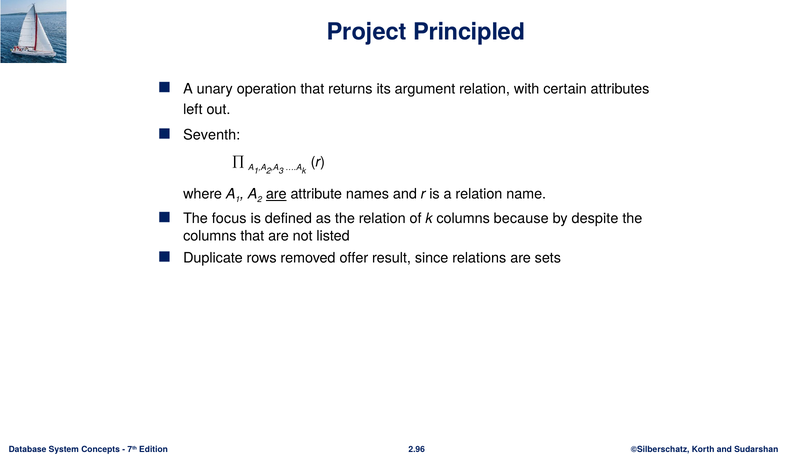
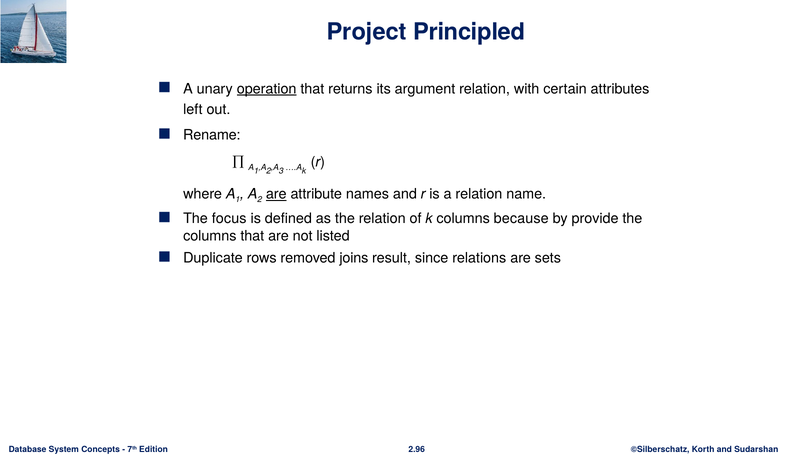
operation underline: none -> present (267, 89)
Seventh: Seventh -> Rename (212, 135)
despite: despite -> provide (595, 219)
offer: offer -> joins (354, 258)
